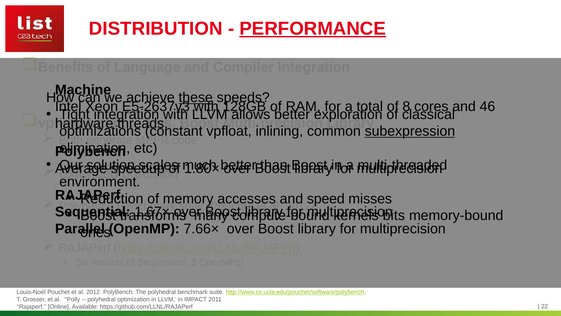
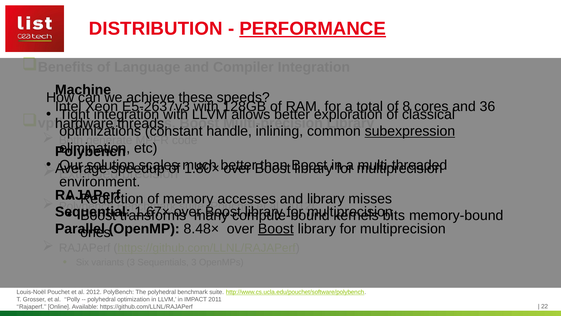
these underline: present -> none (196, 98)
46: 46 -> 36 (487, 107)
vpfloat: vpfloat -> handle (229, 131)
and speed: speed -> library (326, 198)
7.66×: 7.66× -> 8.48× (201, 229)
Boost underline: none -> present (276, 229)
